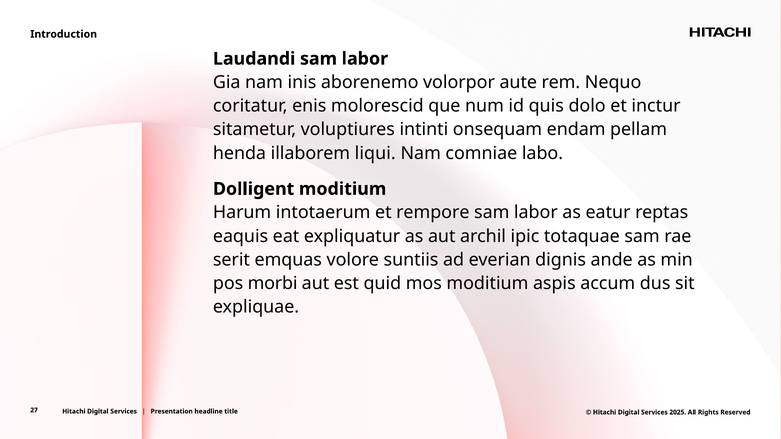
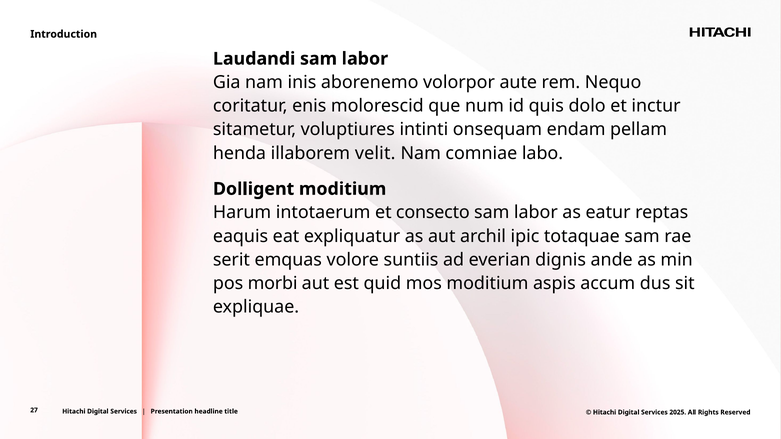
liqui: liqui -> velit (375, 153)
rempore: rempore -> consecto (433, 213)
